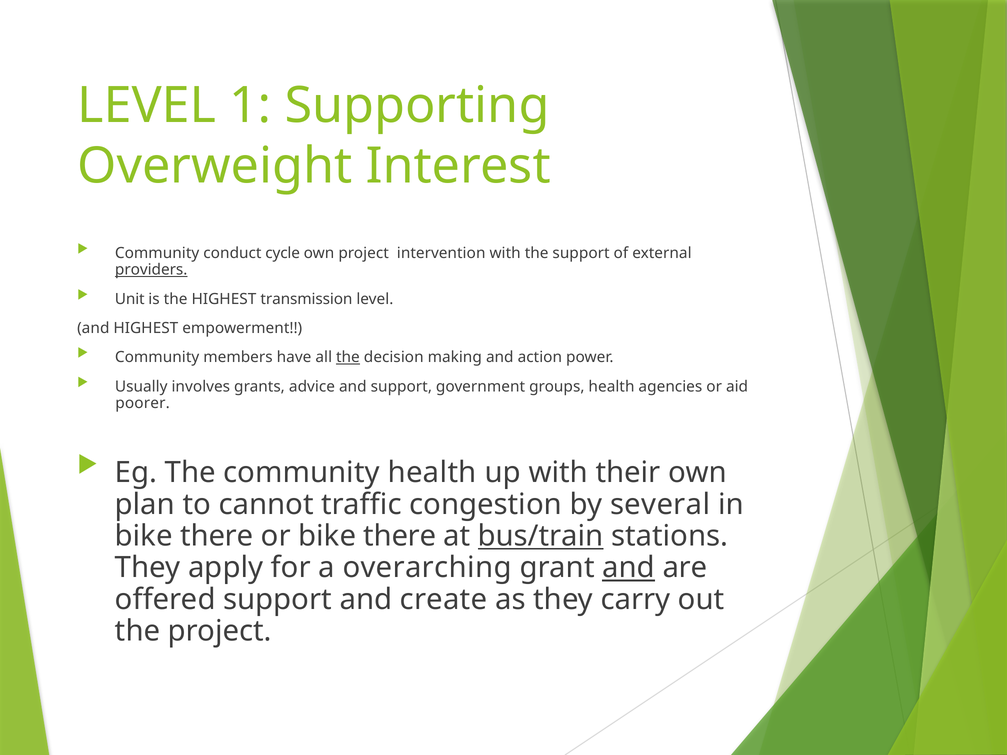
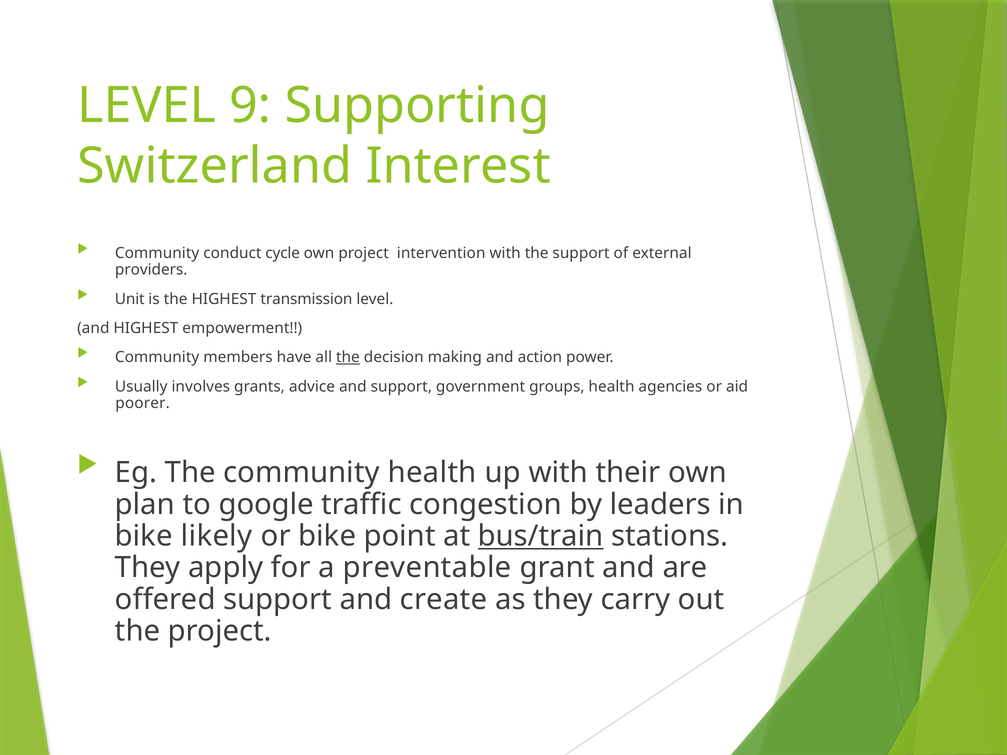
1: 1 -> 9 (250, 106)
Overweight: Overweight -> Switzerland (215, 166)
providers underline: present -> none (151, 270)
cannot: cannot -> google (266, 505)
several: several -> leaders (660, 505)
there: there -> likely (217, 536)
or bike there: there -> point (400, 536)
overarching: overarching -> preventable (427, 568)
and underline: present -> none (629, 568)
